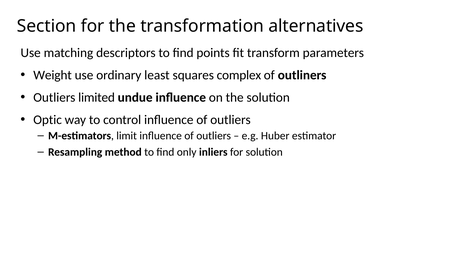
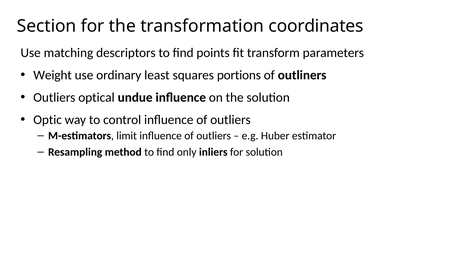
alternatives: alternatives -> coordinates (316, 26)
complex: complex -> portions (239, 75)
limited: limited -> optical (96, 98)
